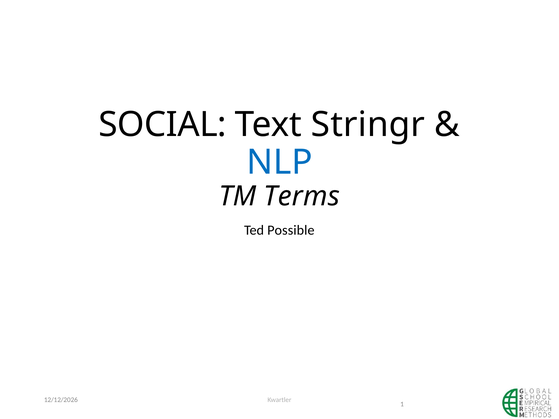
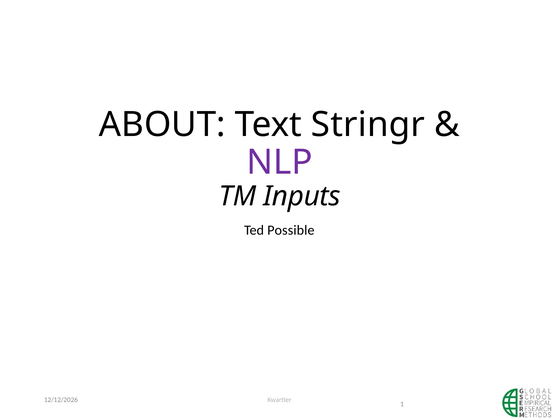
SOCIAL: SOCIAL -> ABOUT (162, 125)
NLP colour: blue -> purple (279, 163)
Terms: Terms -> Inputs (302, 197)
